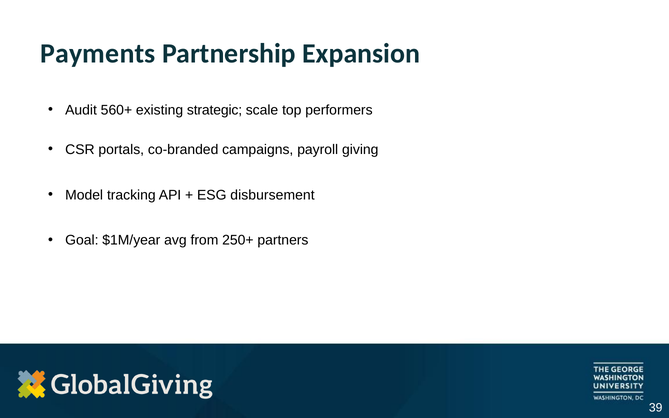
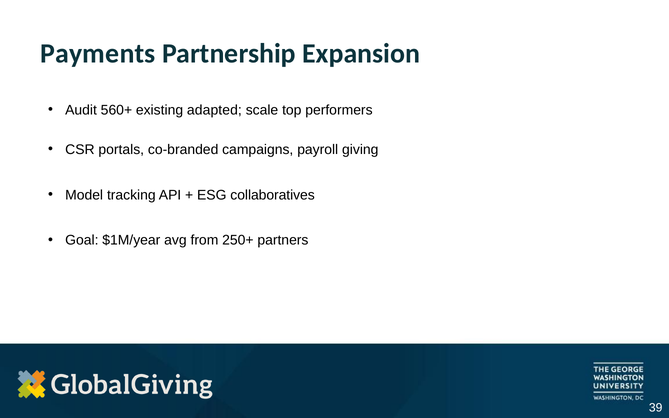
strategic: strategic -> adapted (214, 110)
disbursement: disbursement -> collaboratives (273, 195)
